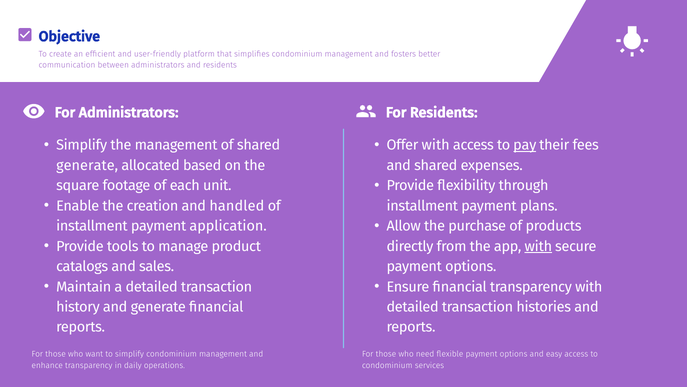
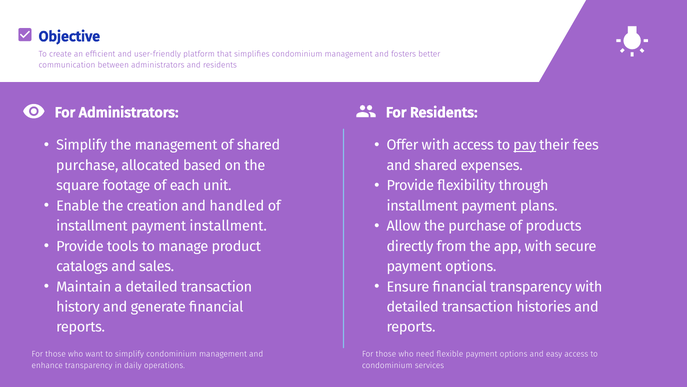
generate: generate -> purchase (87, 165)
payment application: application -> installment (228, 226)
with underline: present -> none (538, 246)
